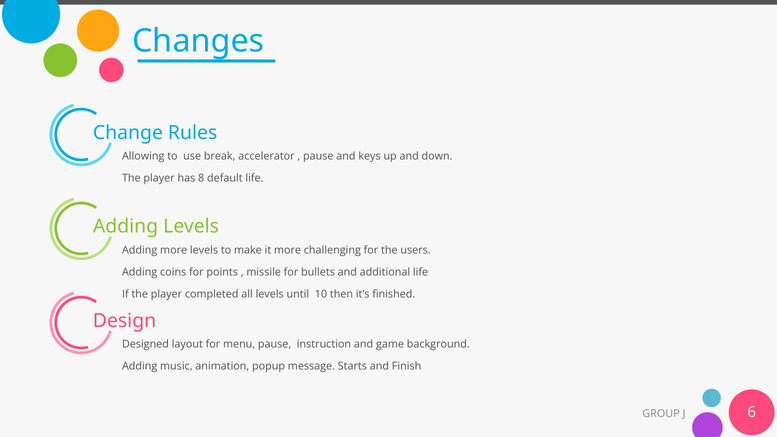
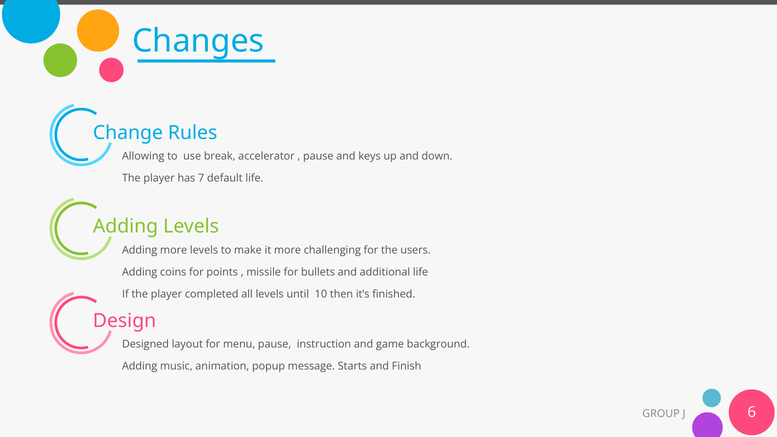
8: 8 -> 7 (201, 178)
